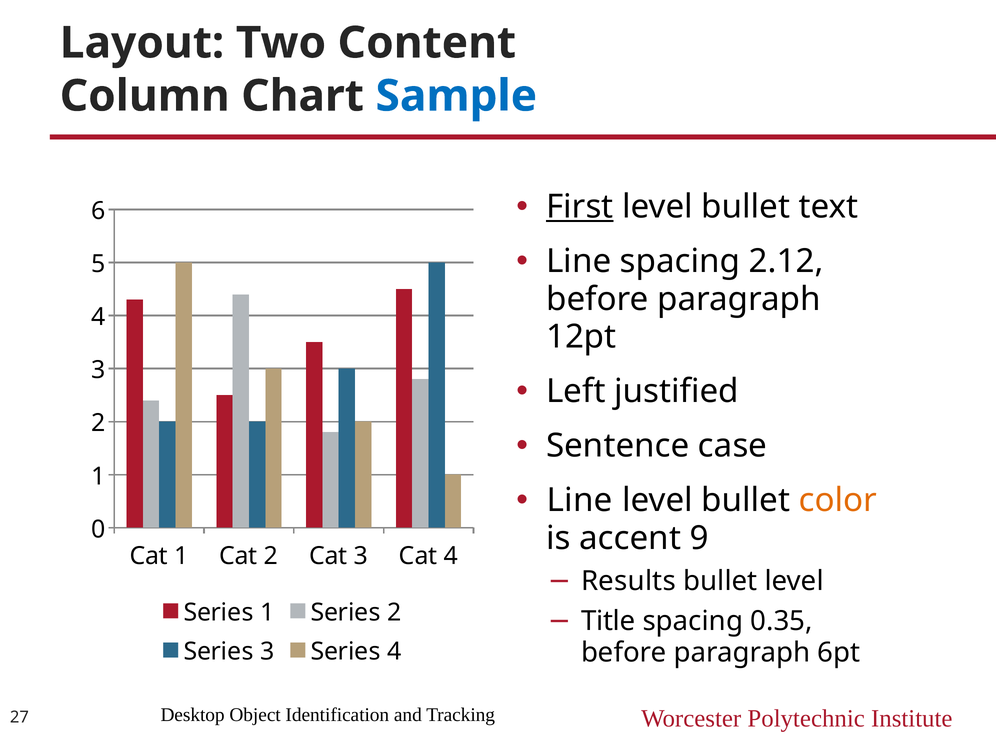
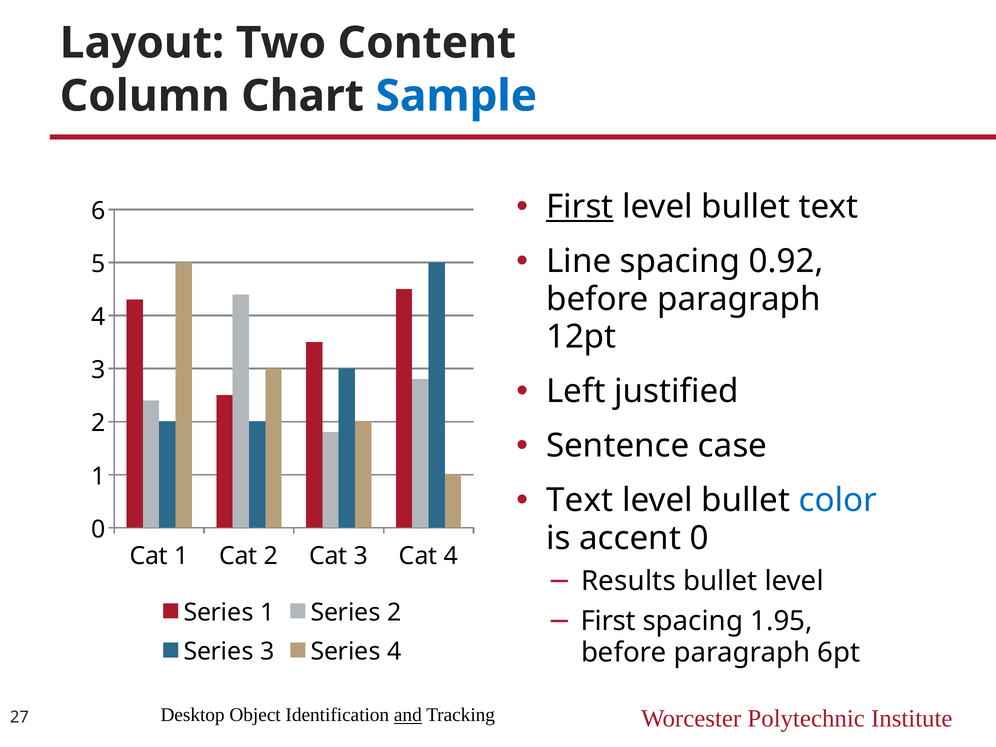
2.12: 2.12 -> 0.92 (786, 261)
Line: Line -> Text (580, 500)
color colour: orange -> blue (838, 500)
accent 9: 9 -> 0 (699, 538)
Title: Title -> First (608, 621)
0.35: 0.35 -> 1.95 (782, 621)
and underline: none -> present (408, 715)
